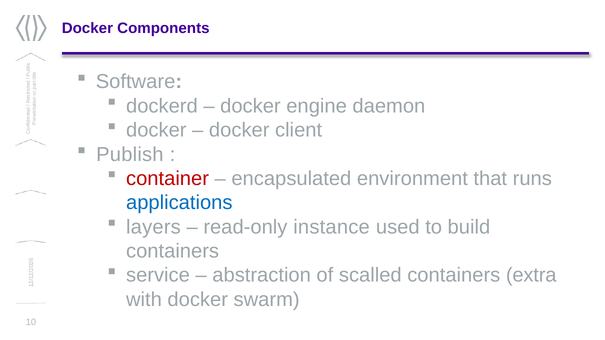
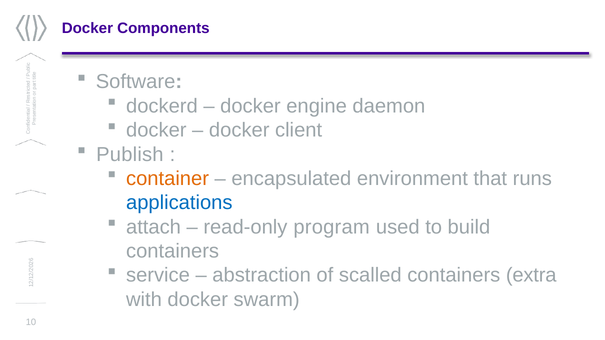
container colour: red -> orange (168, 179)
layers: layers -> attach (154, 227)
instance: instance -> program (332, 227)
